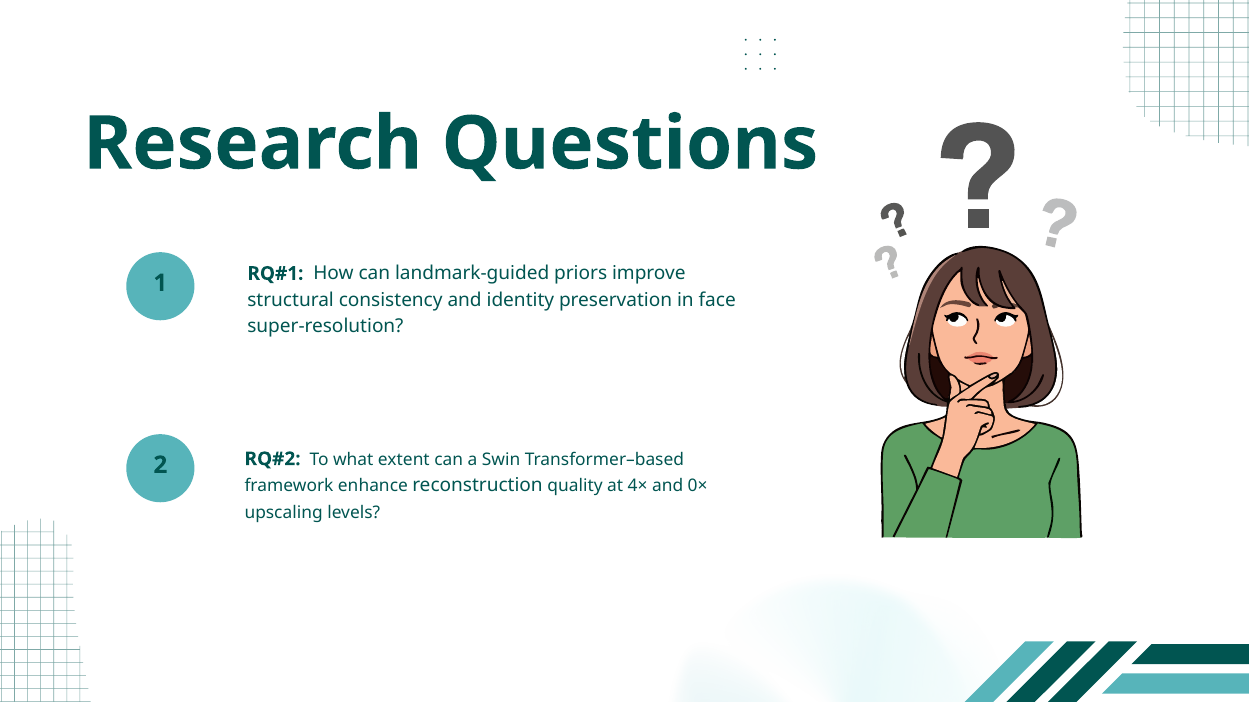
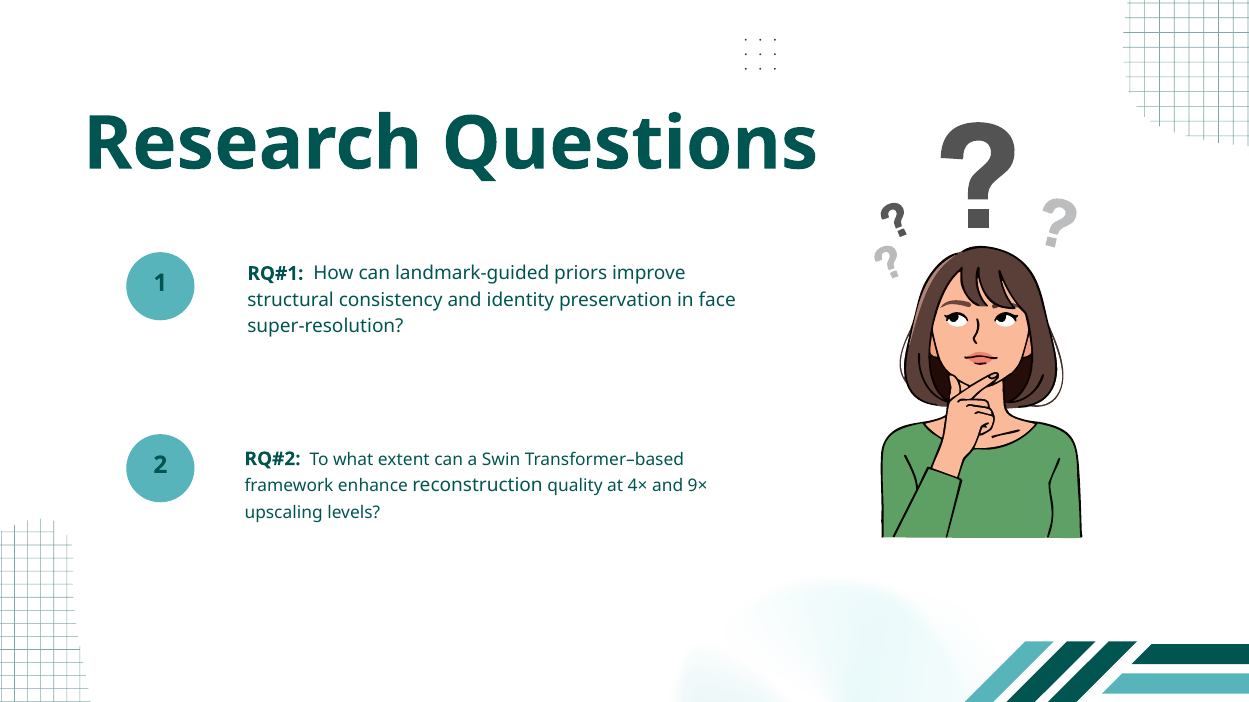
0×: 0× -> 9× (698, 486)
